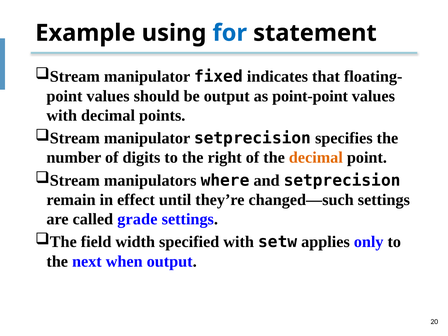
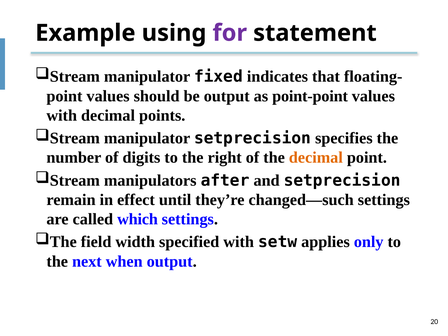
for colour: blue -> purple (230, 33)
where: where -> after (225, 180)
grade: grade -> which (138, 219)
